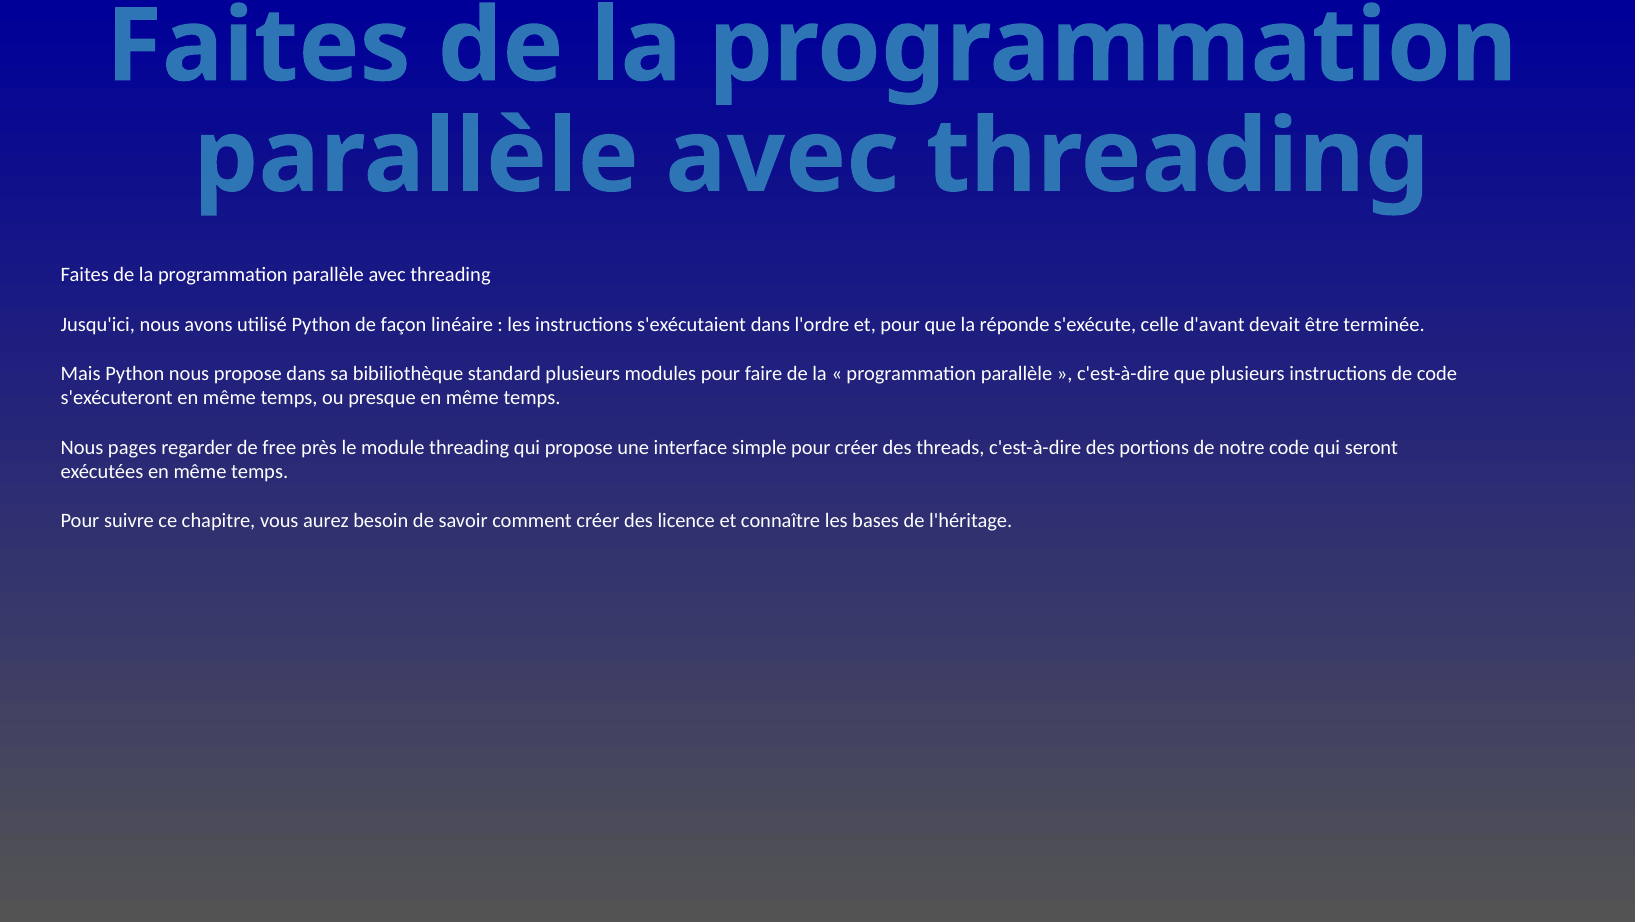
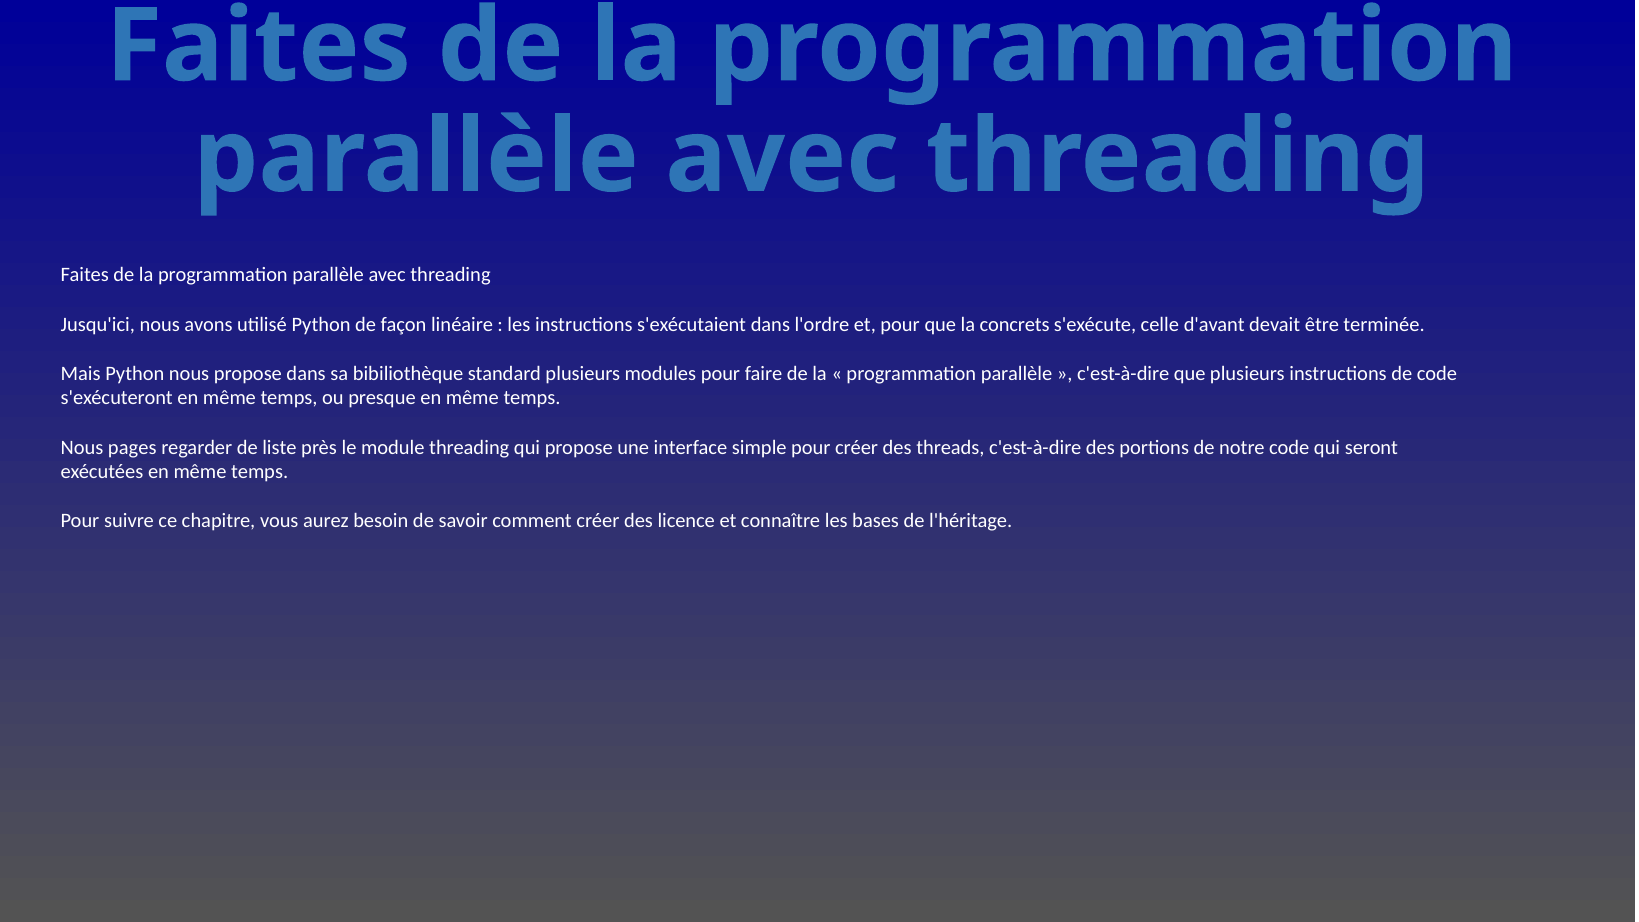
réponde: réponde -> concrets (1015, 324)
free: free -> liste (279, 447)
